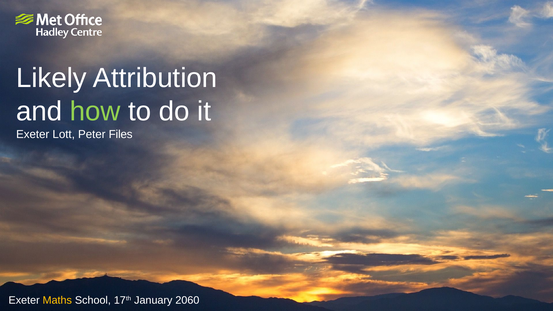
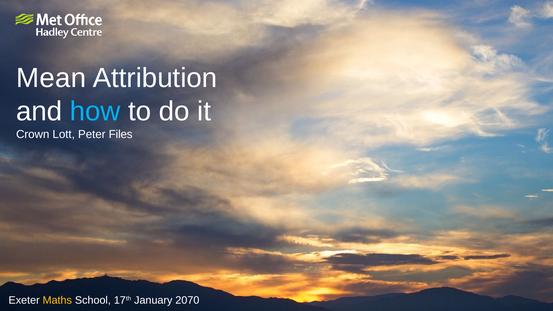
Likely: Likely -> Mean (51, 78)
how colour: light green -> light blue (95, 111)
Exeter: Exeter -> Crown (33, 135)
2060: 2060 -> 2070 (187, 300)
